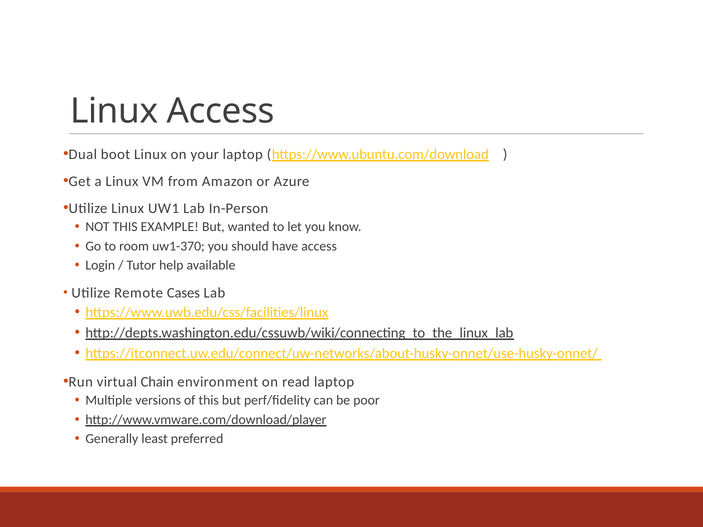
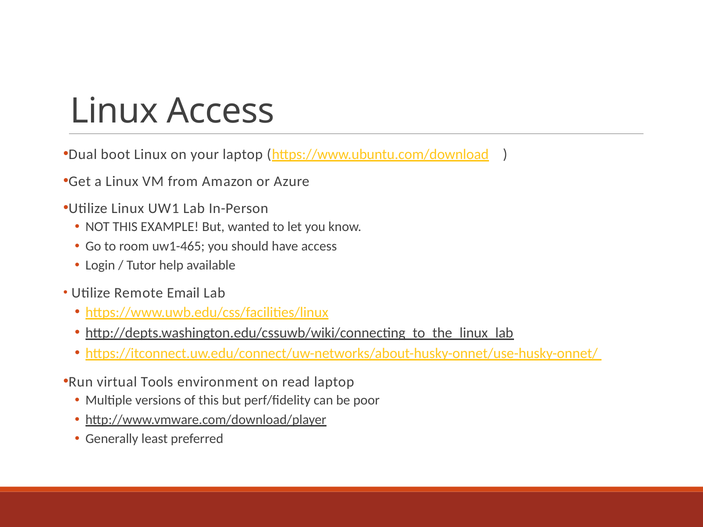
uw1-370: uw1-370 -> uw1-465 (178, 246)
Cases: Cases -> Email (183, 293)
Chain: Chain -> Tools (157, 382)
